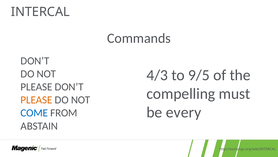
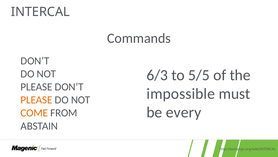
4/3: 4/3 -> 6/3 (157, 75)
9/5: 9/5 -> 5/5 (199, 75)
compelling: compelling -> impossible (181, 93)
COME colour: blue -> orange (34, 113)
